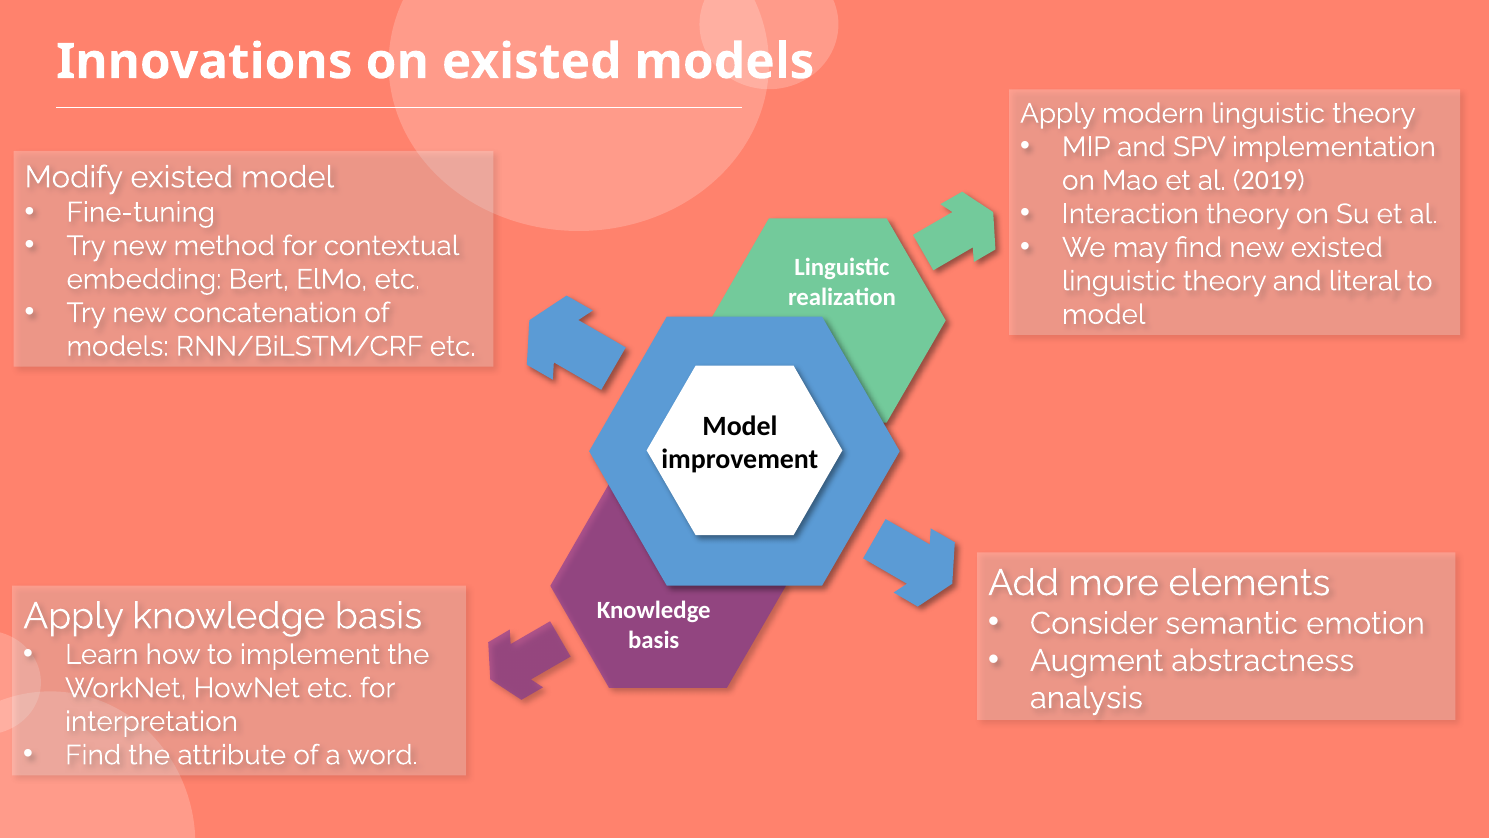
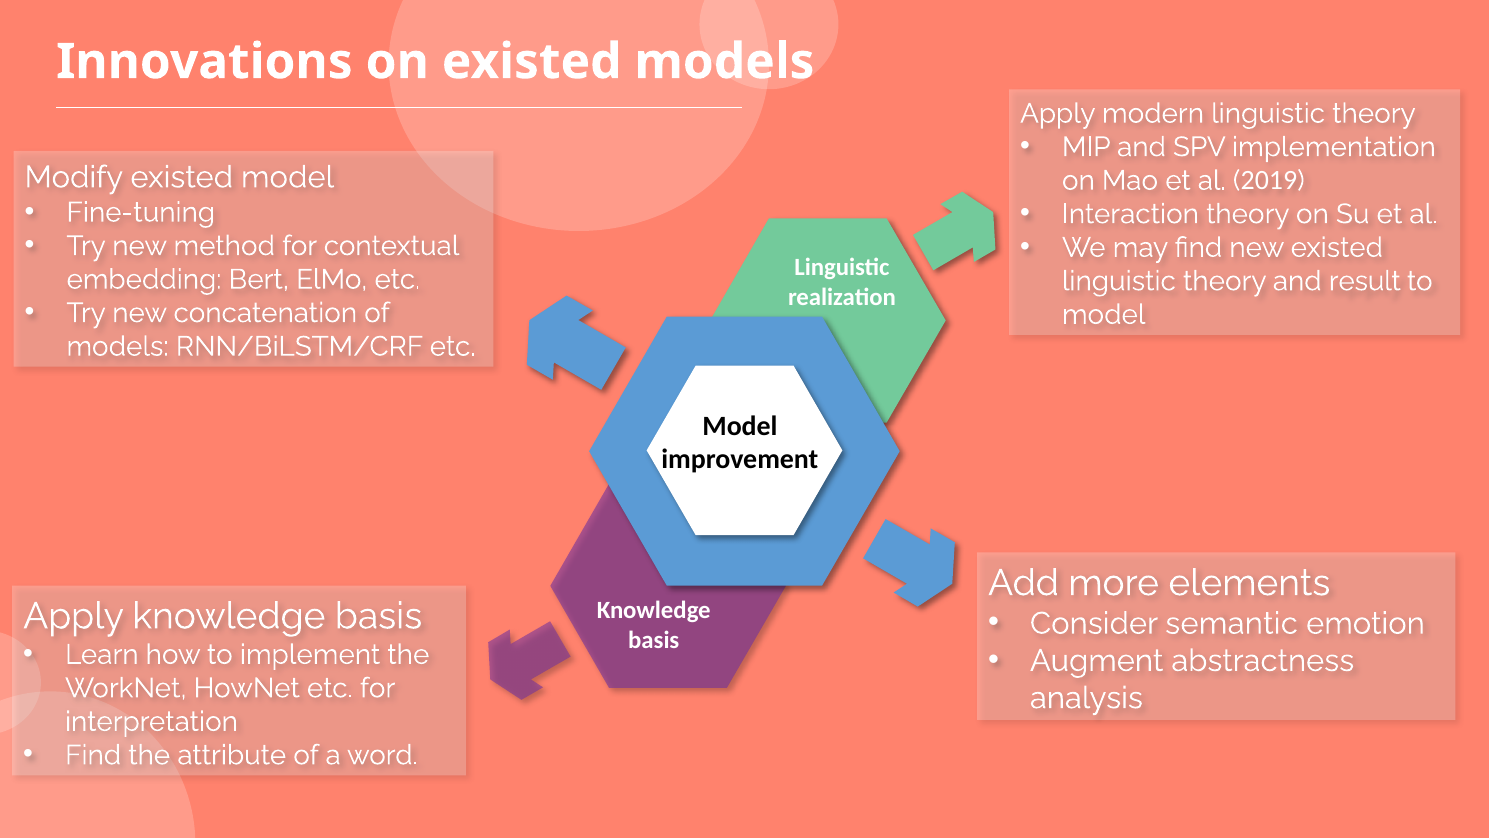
literal: literal -> result (1365, 281)
